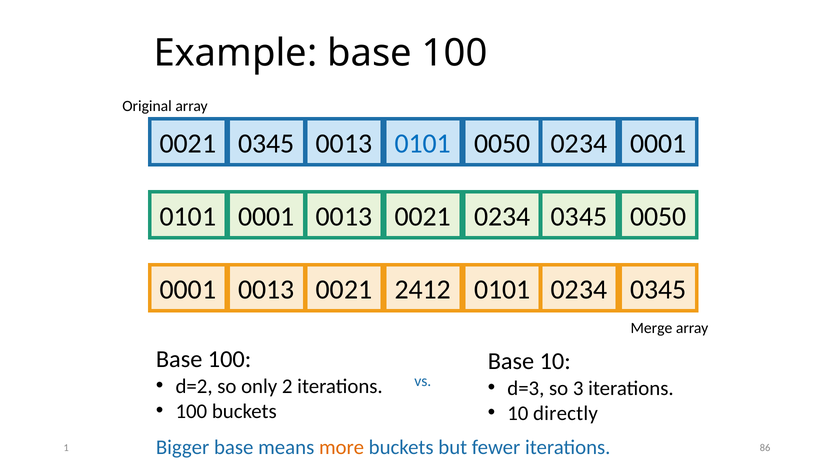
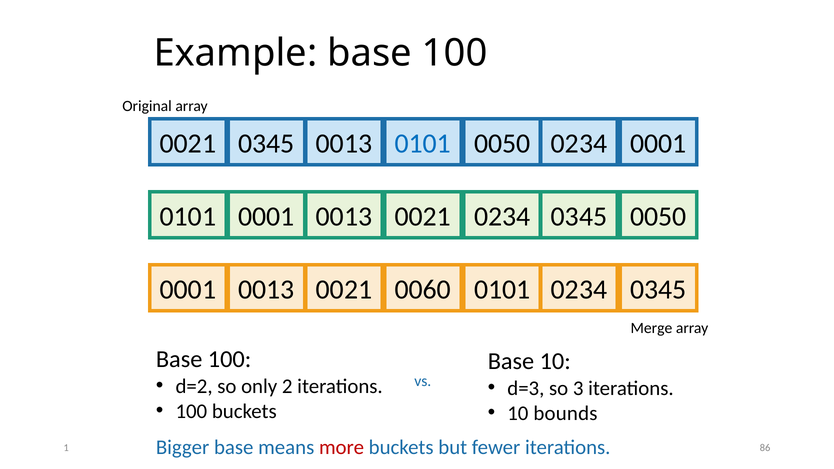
2412: 2412 -> 0060 (423, 290)
directly: directly -> bounds (565, 413)
more colour: orange -> red (342, 448)
